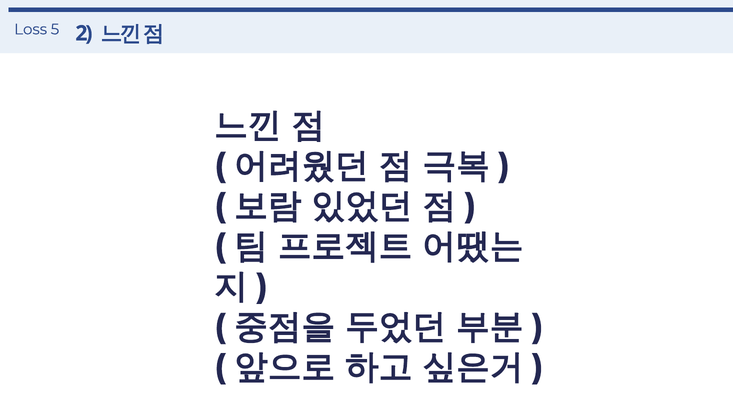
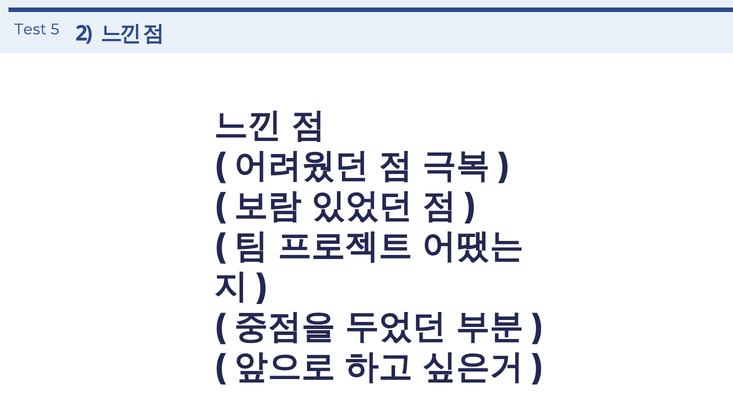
Loss: Loss -> Test (30, 29)
